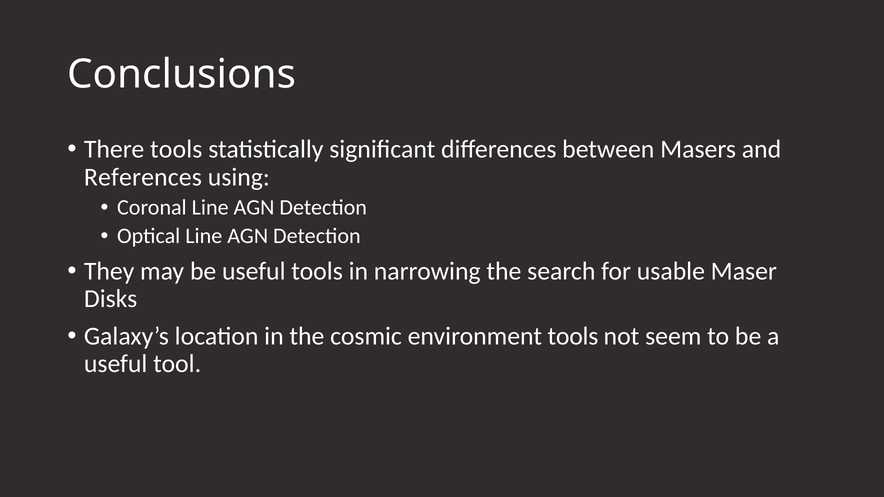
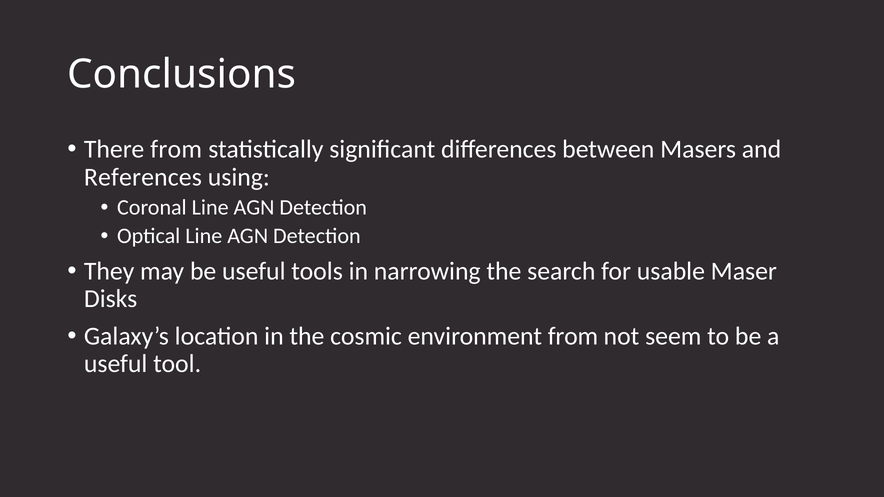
There tools: tools -> from (176, 149)
environment tools: tools -> from (573, 336)
